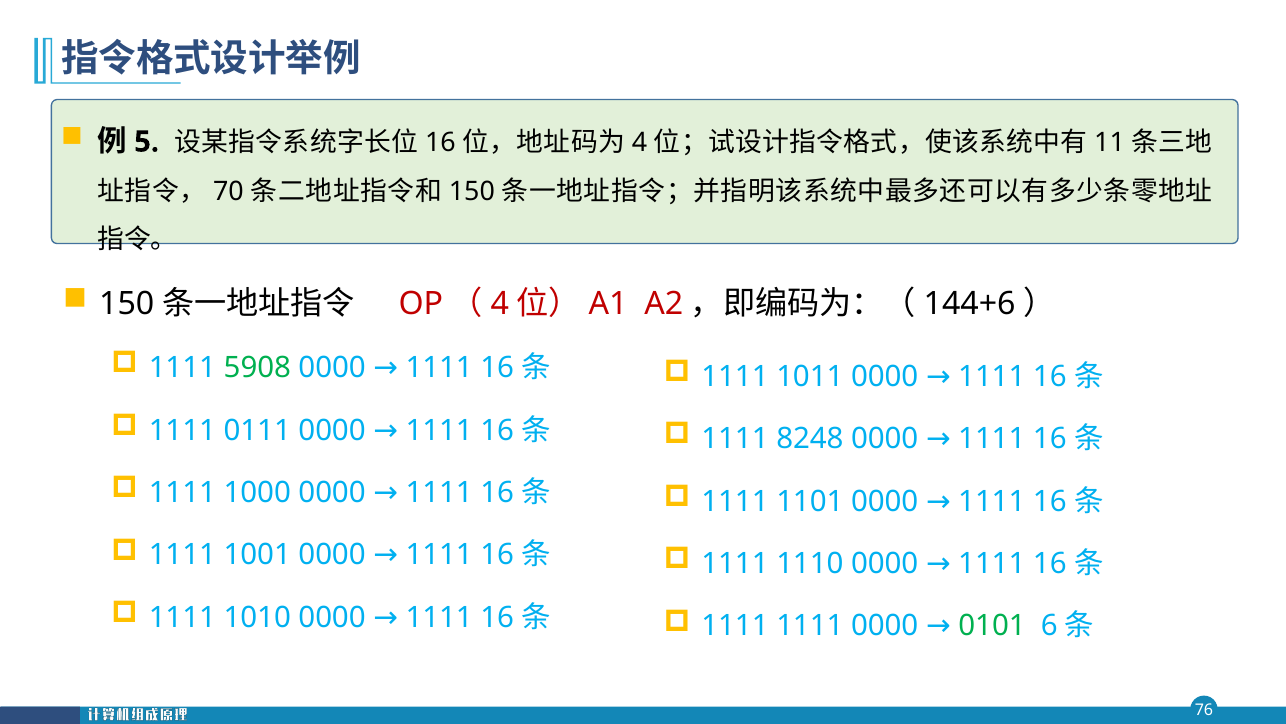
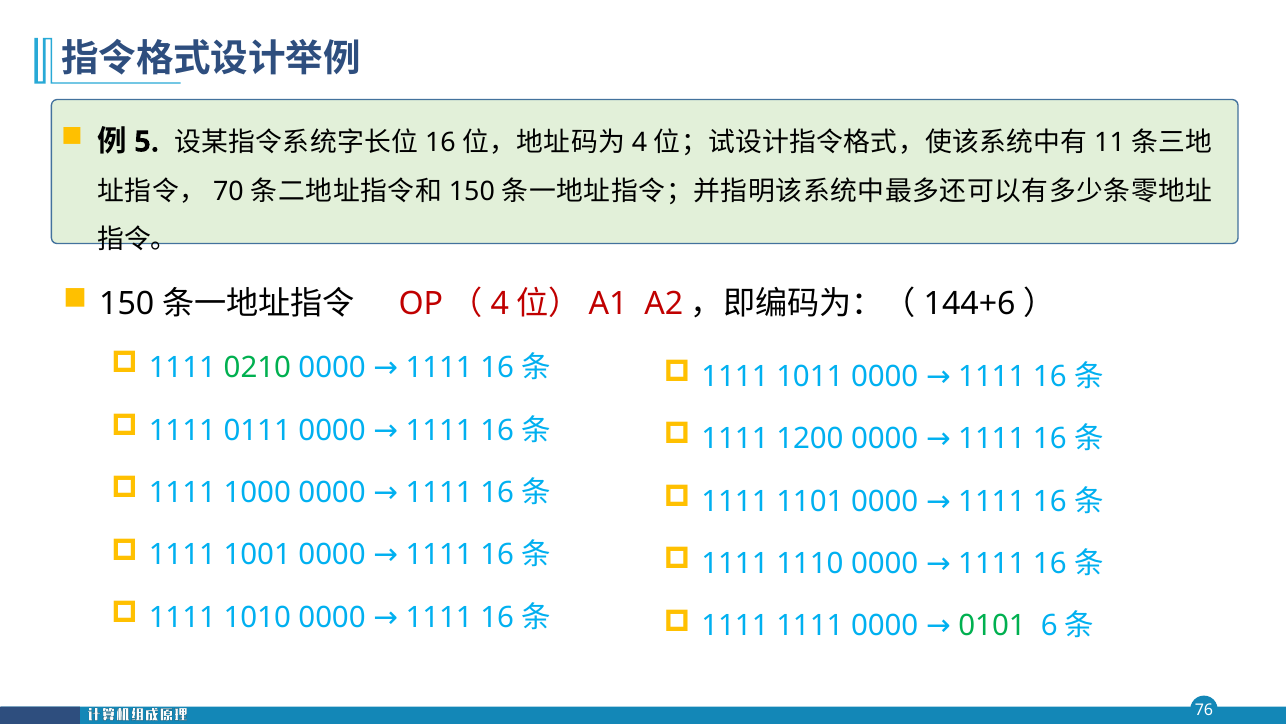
5908: 5908 -> 0210 (257, 368)
8248: 8248 -> 1200 (810, 438)
